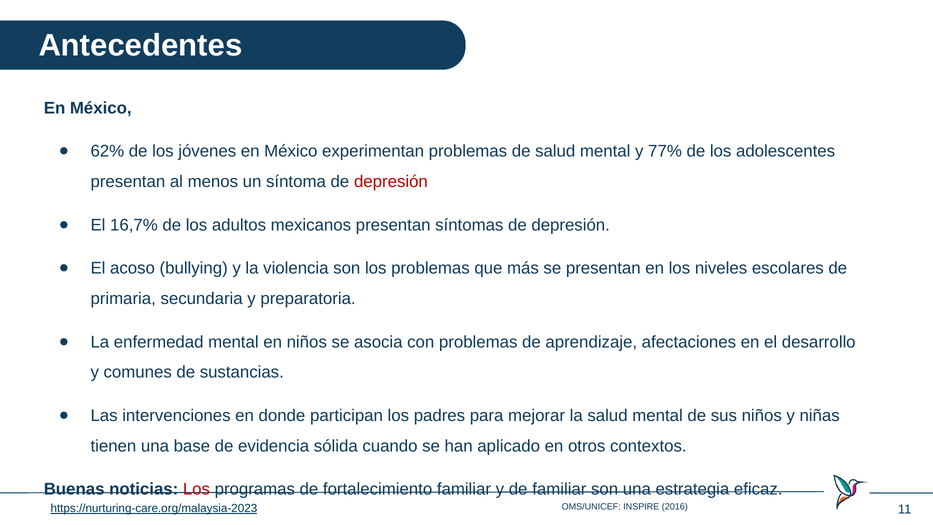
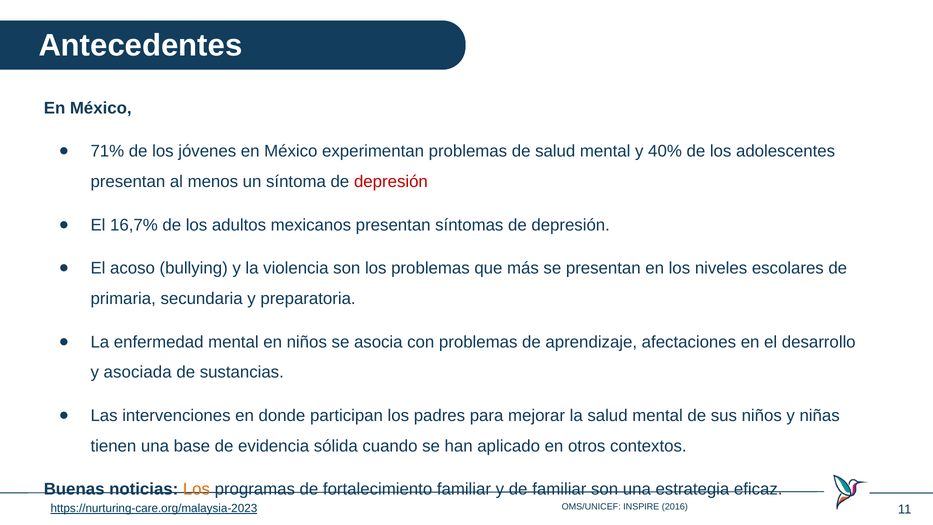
62%: 62% -> 71% (107, 151)
77%: 77% -> 40% (665, 151)
comunes: comunes -> asociada (138, 372)
Los colour: red -> orange (196, 489)
